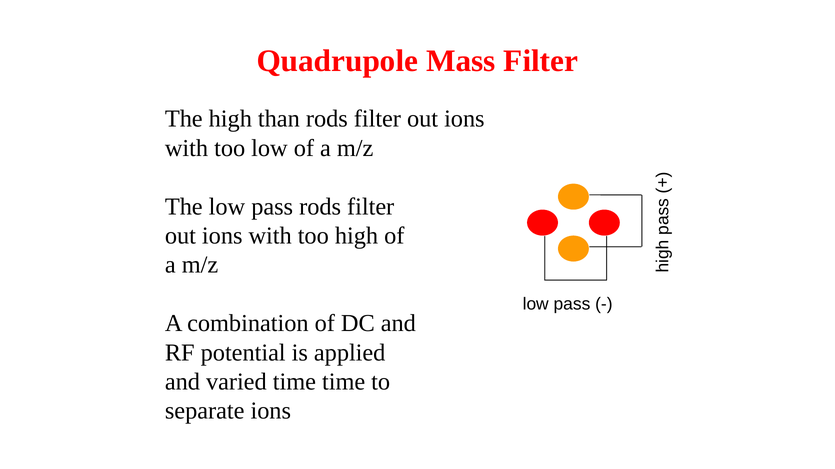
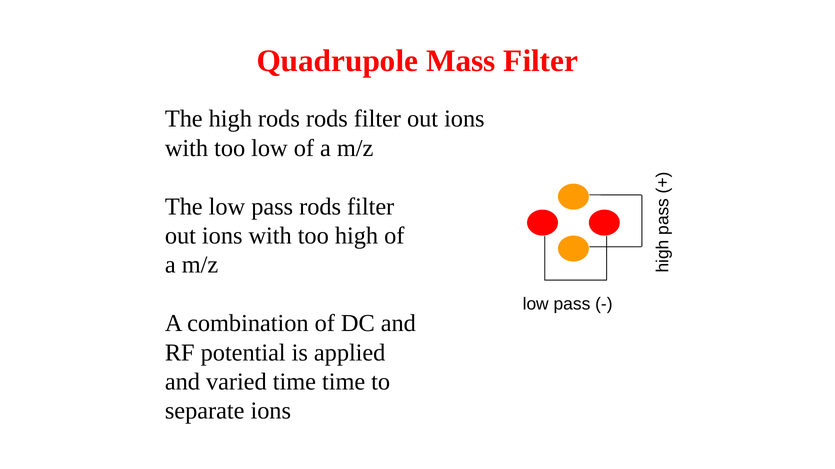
high than: than -> rods (279, 119)
